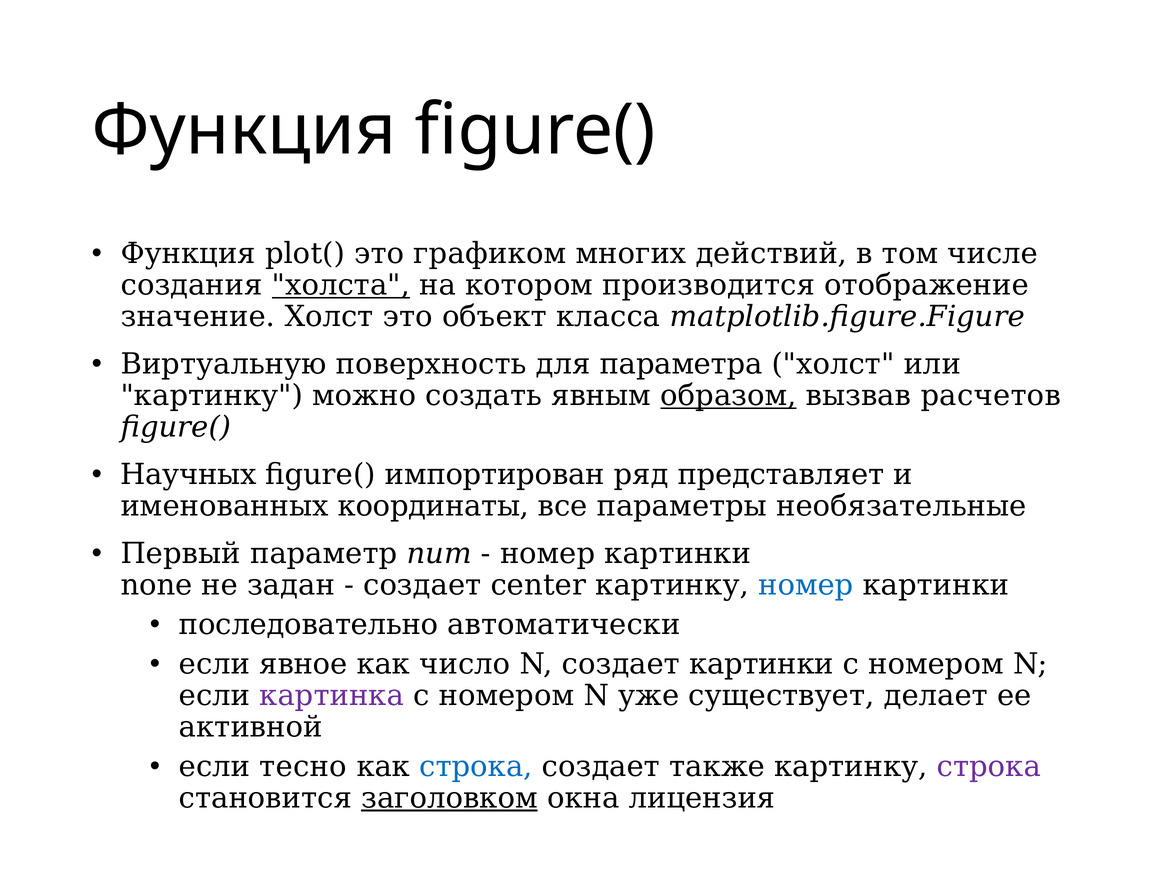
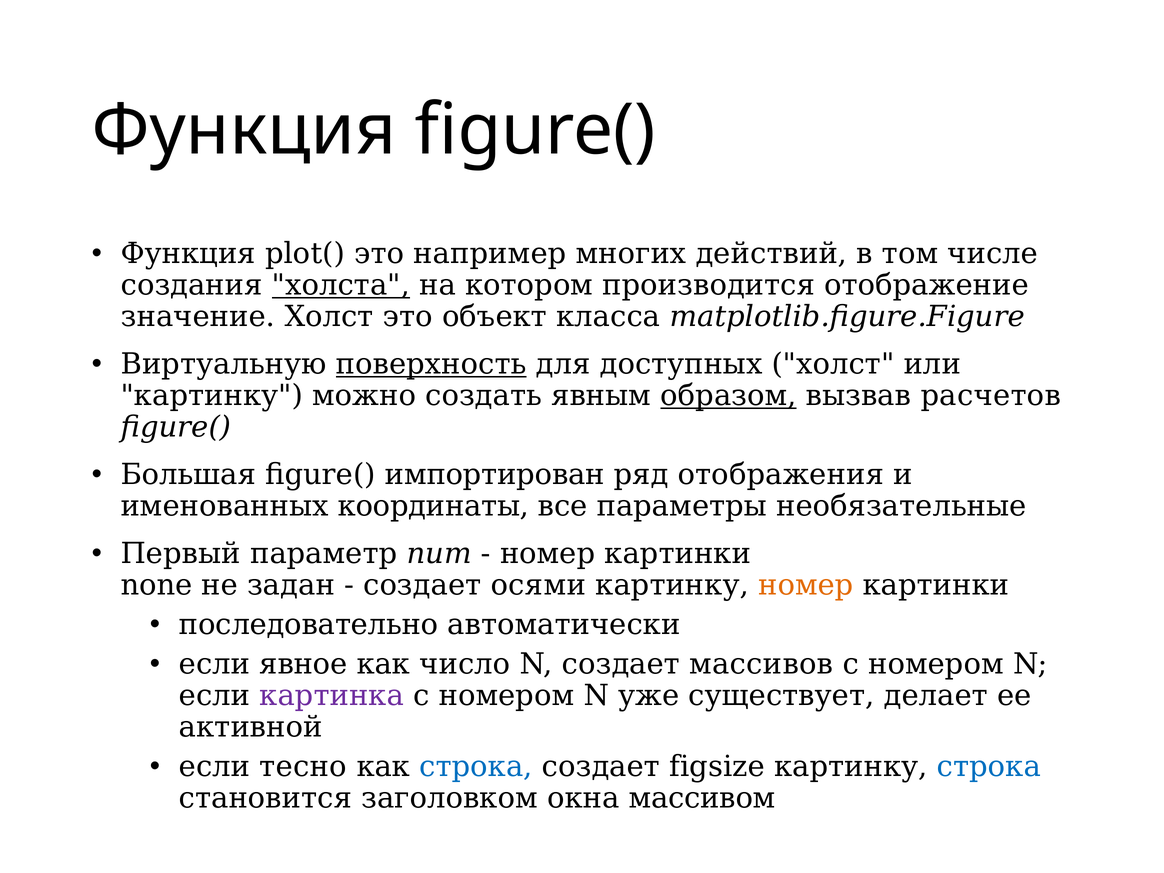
графиком: графиком -> например (490, 254)
поверхность underline: none -> present (431, 364)
параметра: параметра -> доступных (681, 364)
Научных: Научных -> Большая (188, 475)
представляет: представляет -> отображения (781, 475)
center: center -> осями (538, 585)
номер colour: blue -> orange (806, 585)
создает картинки: картинки -> массивов (761, 664)
также: также -> figsize (717, 767)
строка colour: purple -> blue (989, 767)
заголовком underline: present -> none (449, 798)
лицензия: лицензия -> массивом (702, 798)
